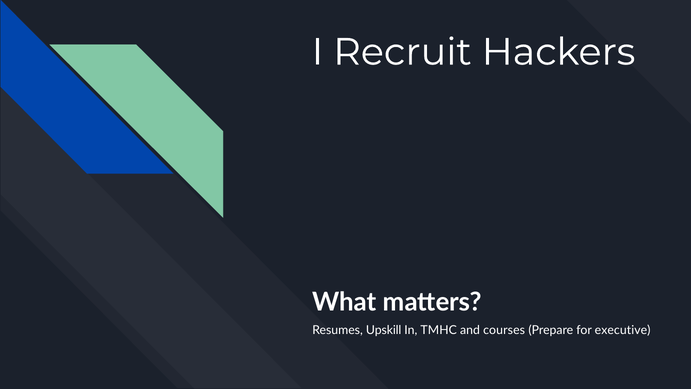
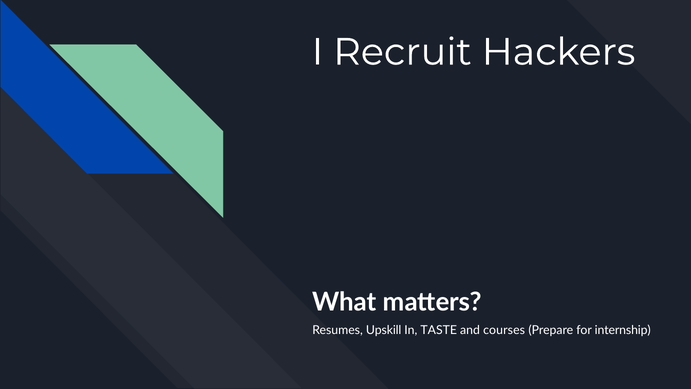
TMHC: TMHC -> TASTE (439, 330)
executive: executive -> internship (623, 330)
